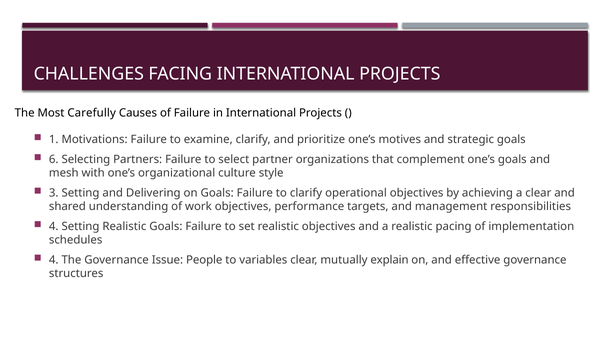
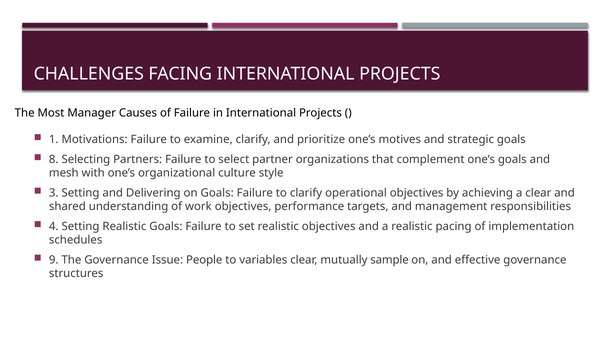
Carefully: Carefully -> Manager (92, 113)
6: 6 -> 8 (54, 159)
4: 4 -> 9 (54, 260)
explain: explain -> sample (389, 260)
